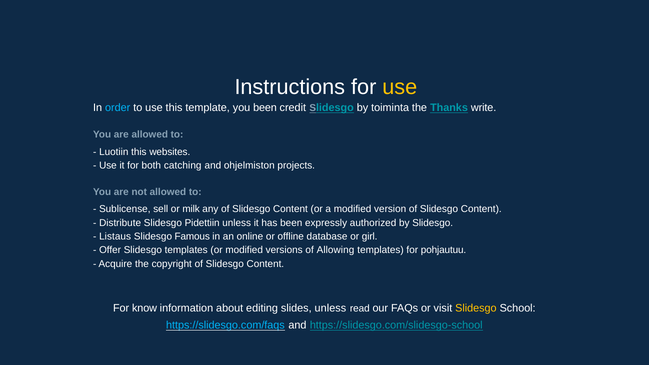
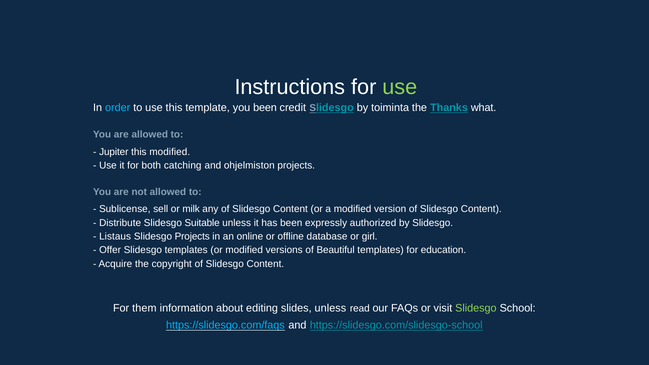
use colour: yellow -> light green (400, 87)
write: write -> what (484, 108)
Luotiin: Luotiin -> Jupiter (114, 152)
this websites: websites -> modified (170, 152)
Pidettiin: Pidettiin -> Suitable (202, 223)
Slidesgo Famous: Famous -> Projects (192, 237)
Allowing: Allowing -> Beautiful (336, 250)
pohjautuu: pohjautuu -> education (444, 250)
know: know -> them (144, 308)
Slidesgo colour: yellow -> light green (476, 308)
